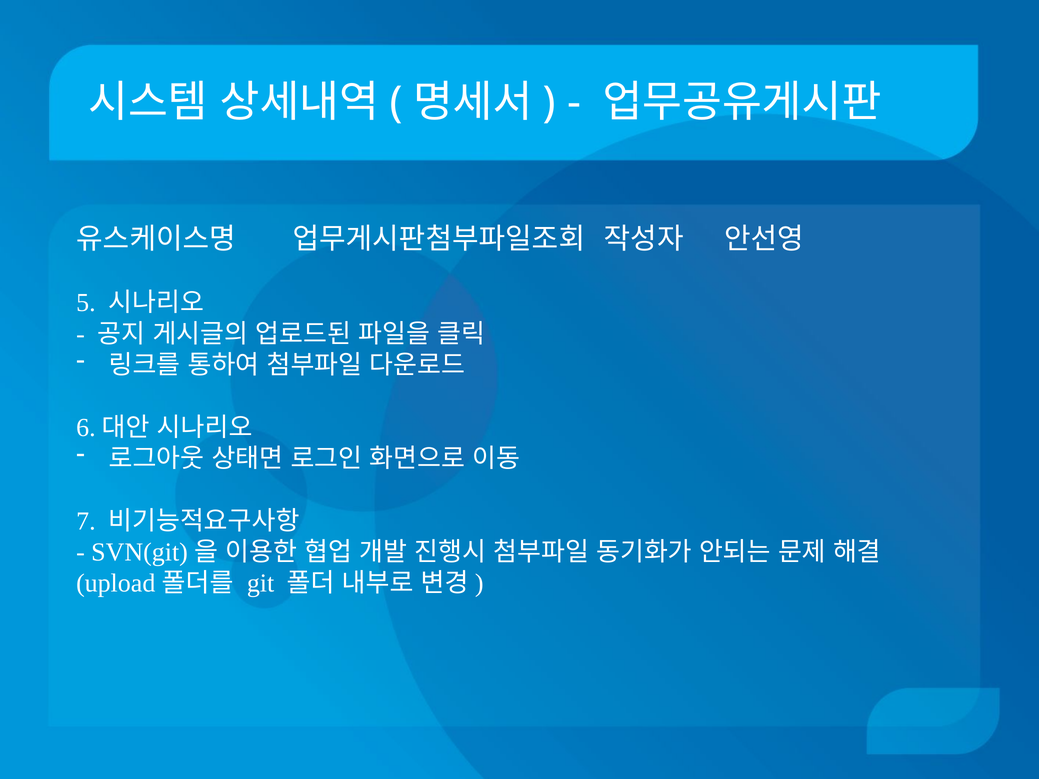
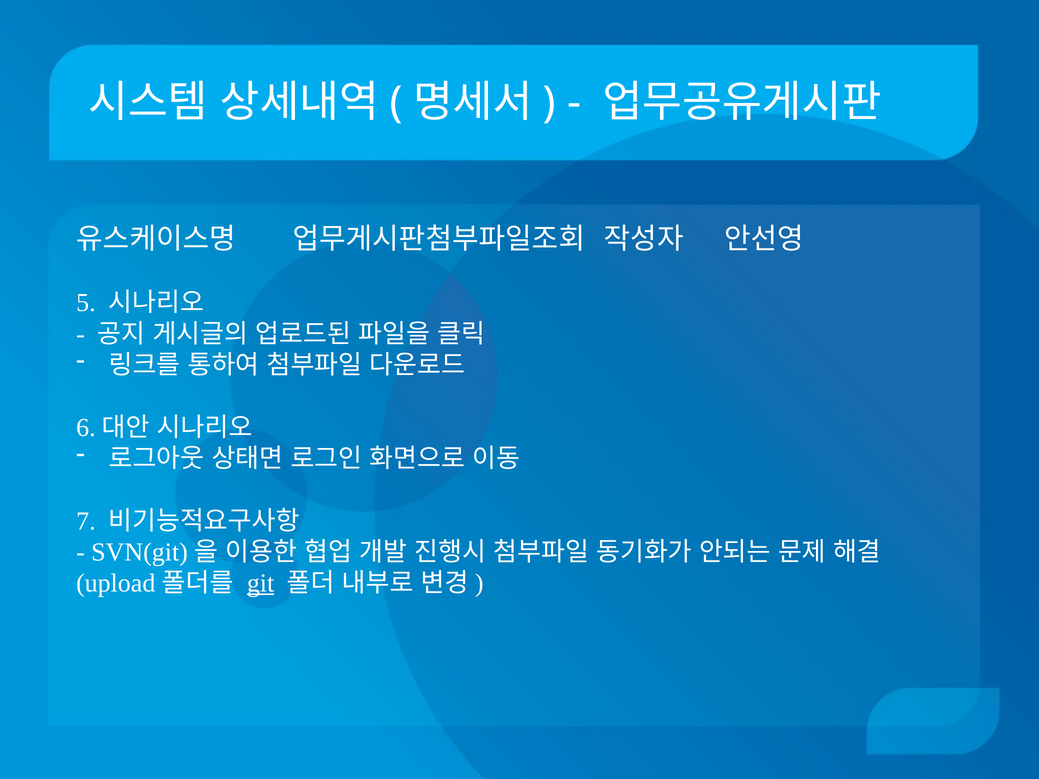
git underline: none -> present (261, 583)
